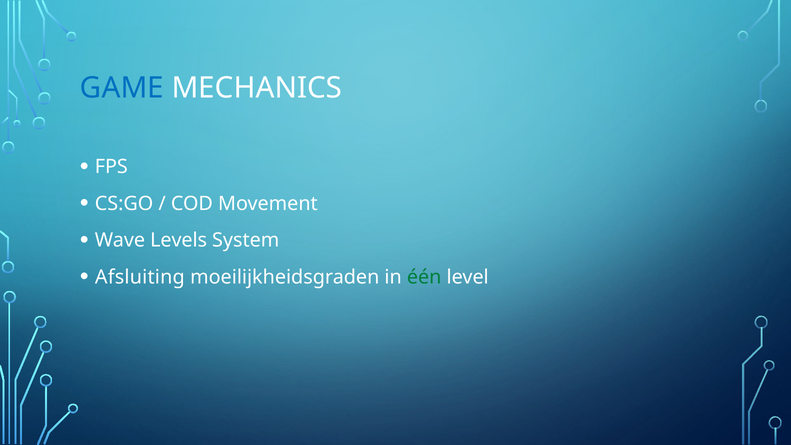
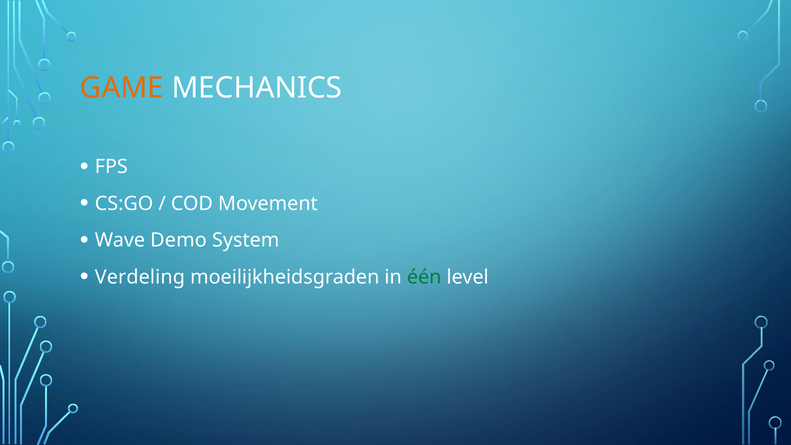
GAME colour: blue -> orange (122, 88)
Levels: Levels -> Demo (178, 240)
Afsluiting: Afsluiting -> Verdeling (140, 277)
